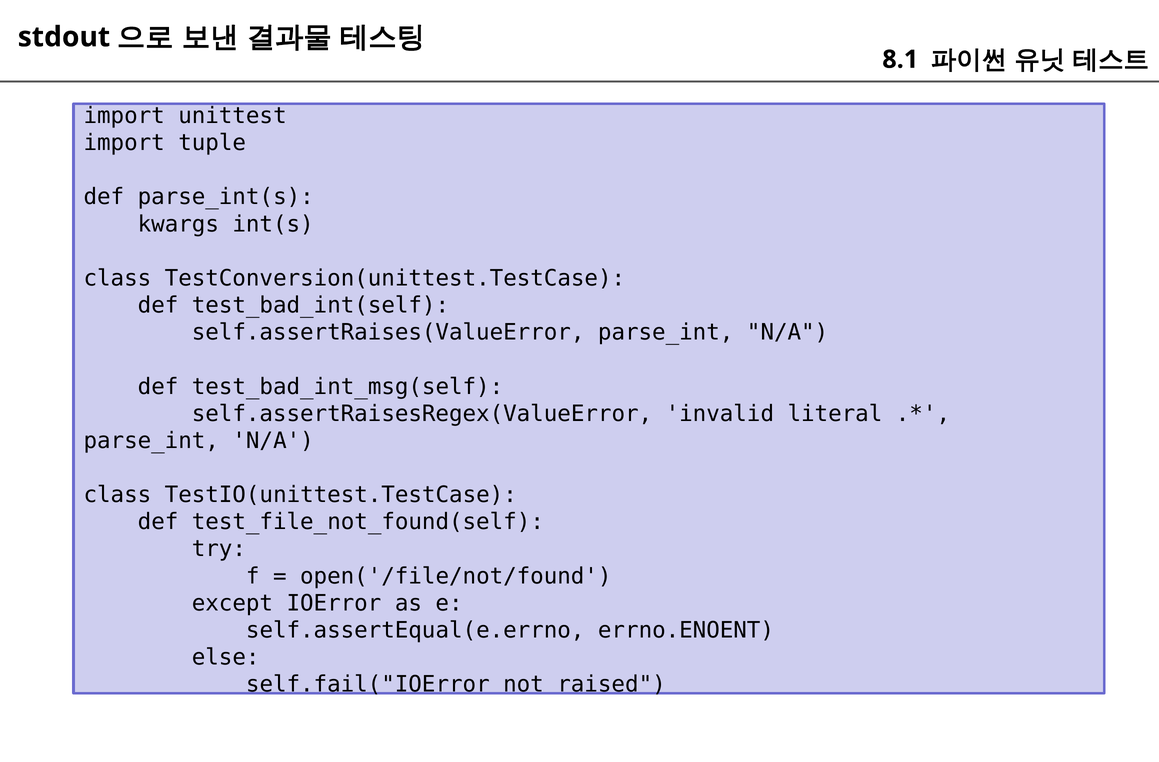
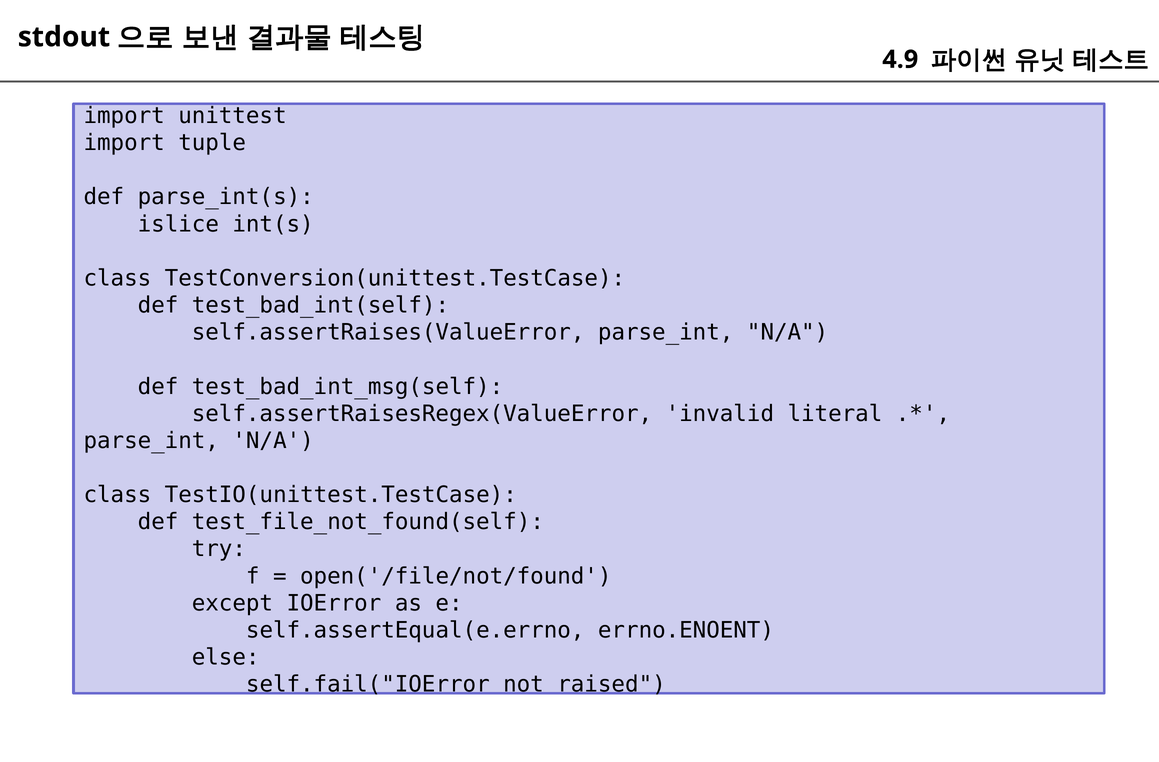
8.1: 8.1 -> 4.9 (900, 59)
kwargs: kwargs -> islice (178, 224)
